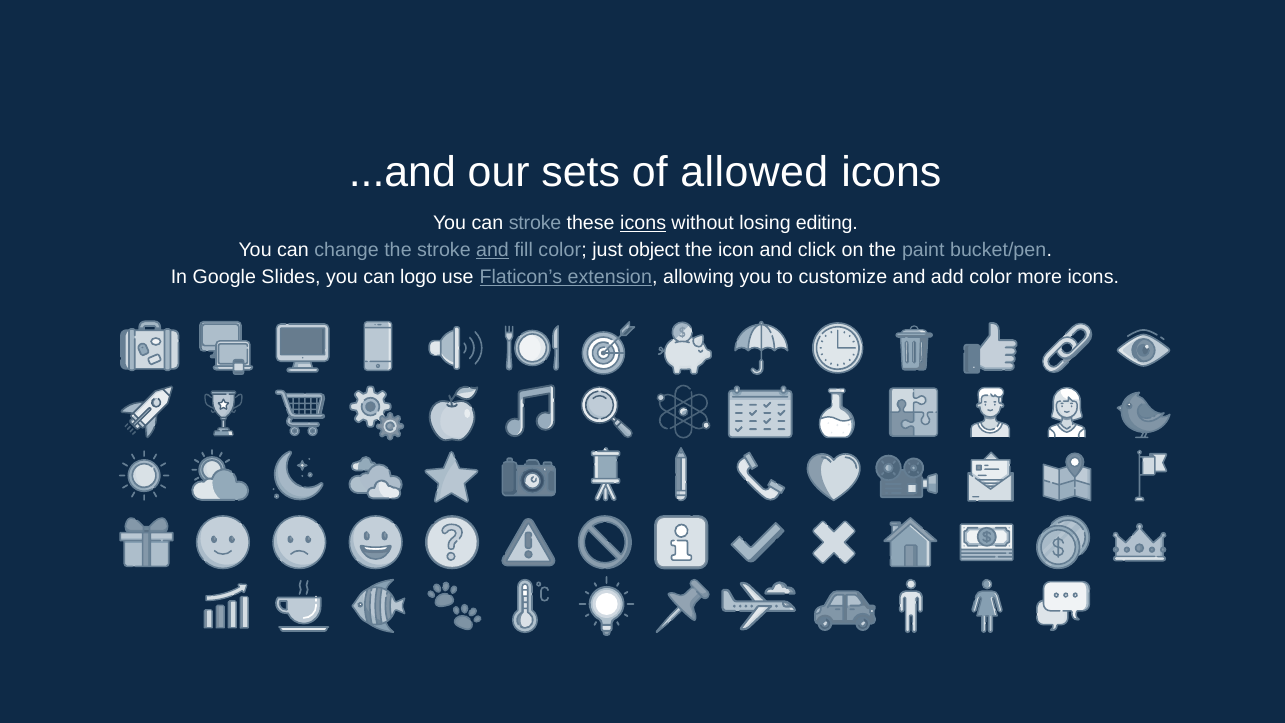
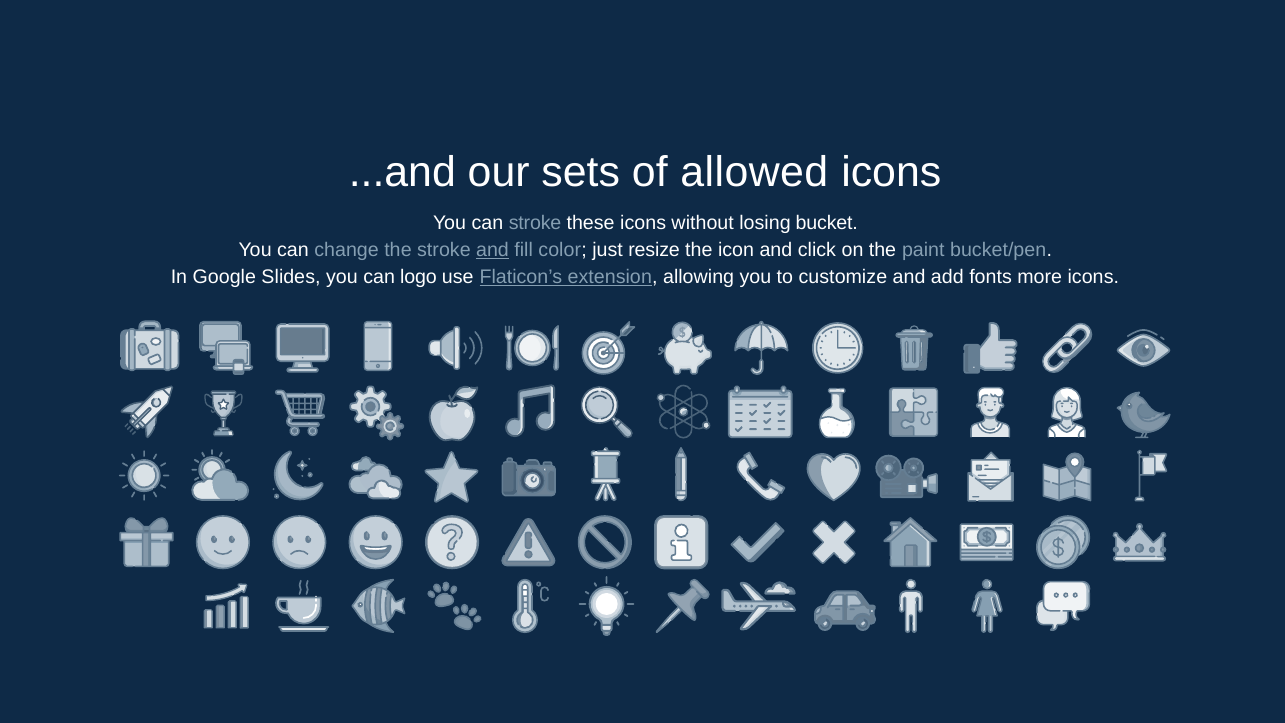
icons underline: present -> none (643, 223)
editing: editing -> bucket (827, 223)
object: object -> resize (654, 250)
add color: color -> fonts (991, 277)
